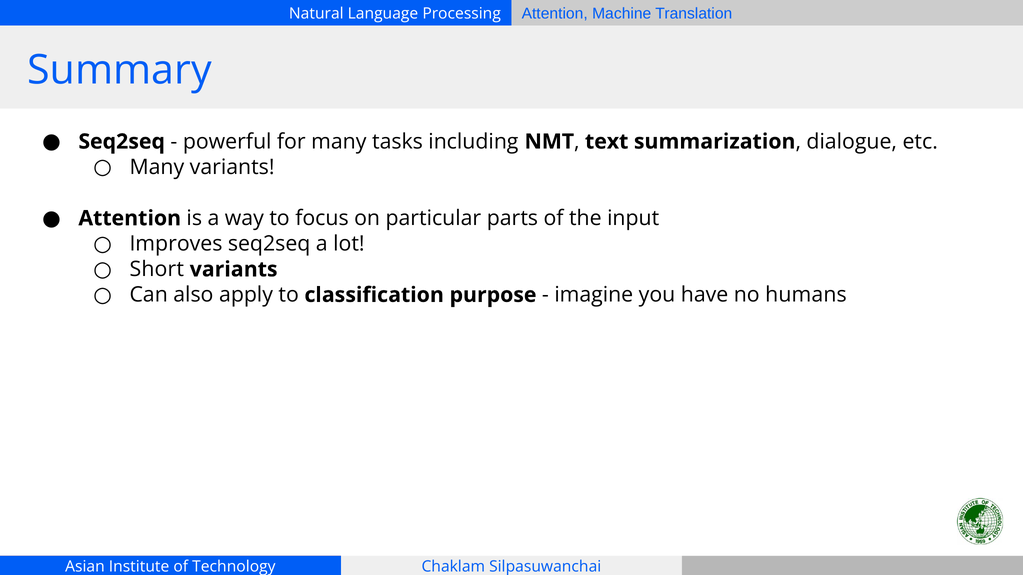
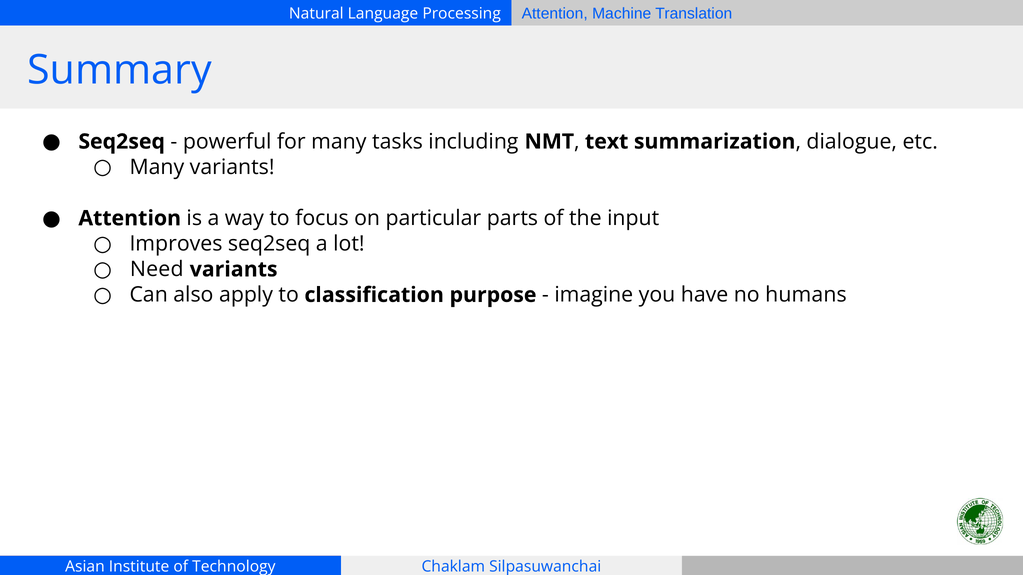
Short: Short -> Need (157, 270)
